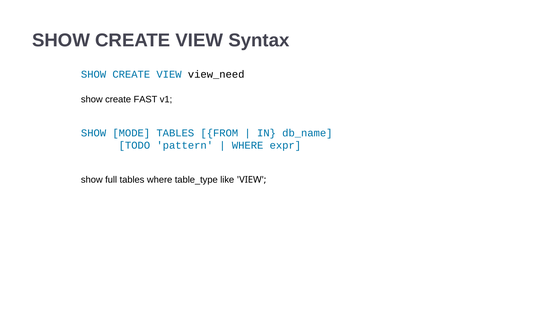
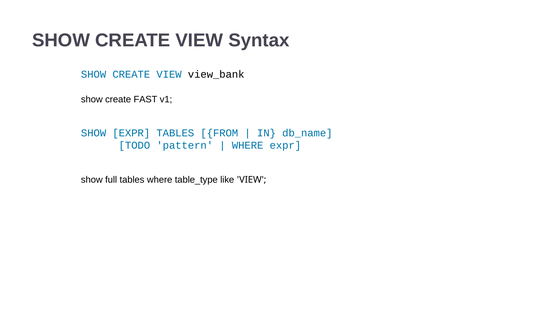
view_need: view_need -> view_bank (216, 74)
SHOW MODE: MODE -> EXPR (131, 133)
